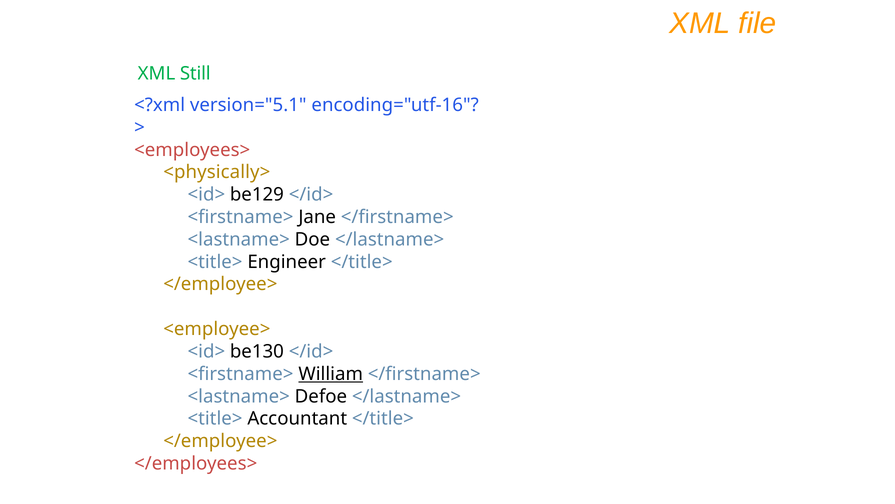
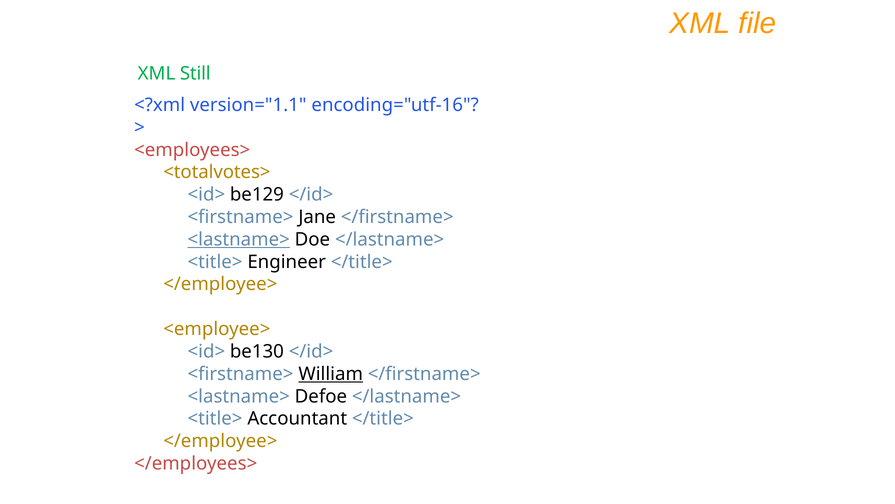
version="5.1: version="5.1 -> version="1.1 (248, 105)
<physically>: <physically> -> <totalvotes> (217, 172)
<lastname> underline: none -> present (239, 239)
